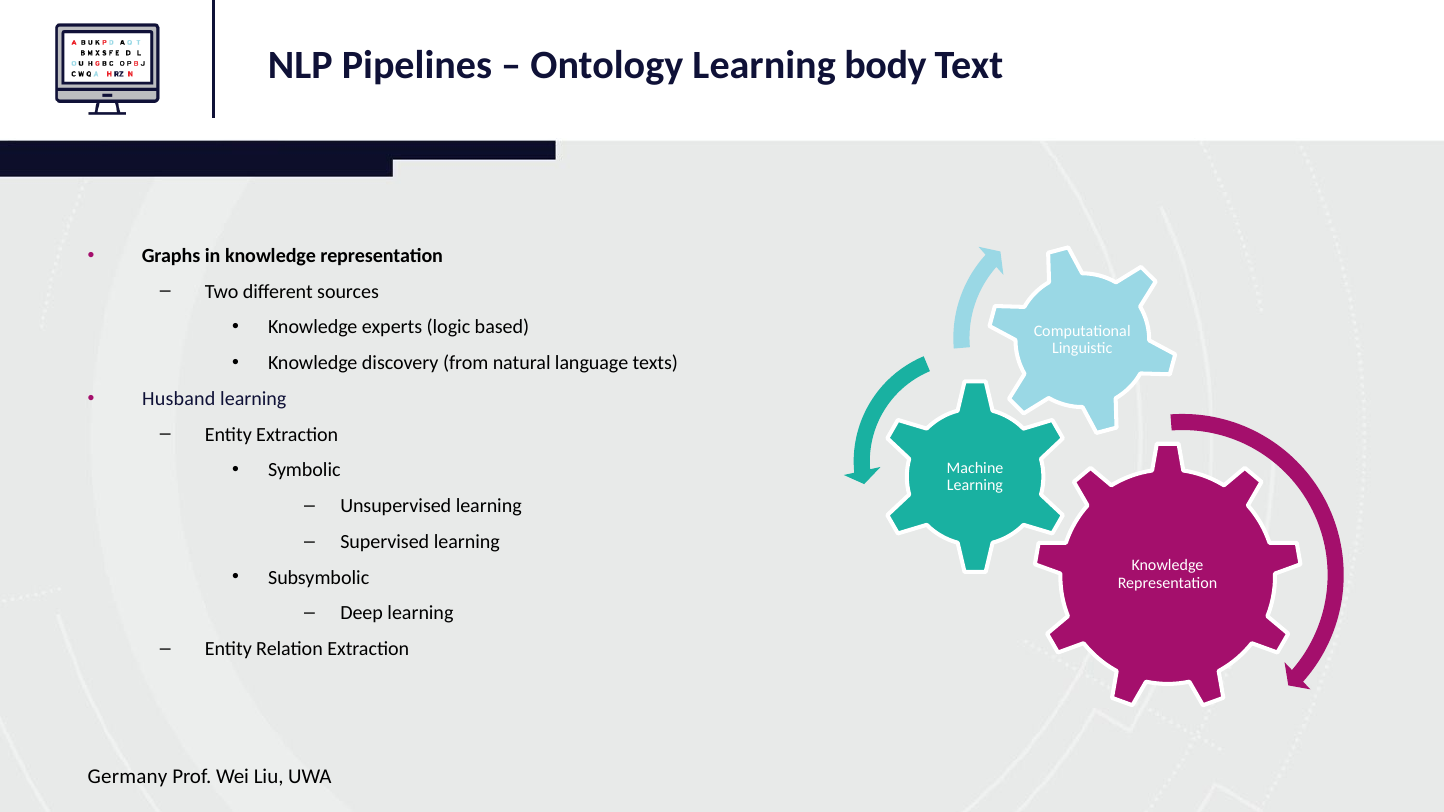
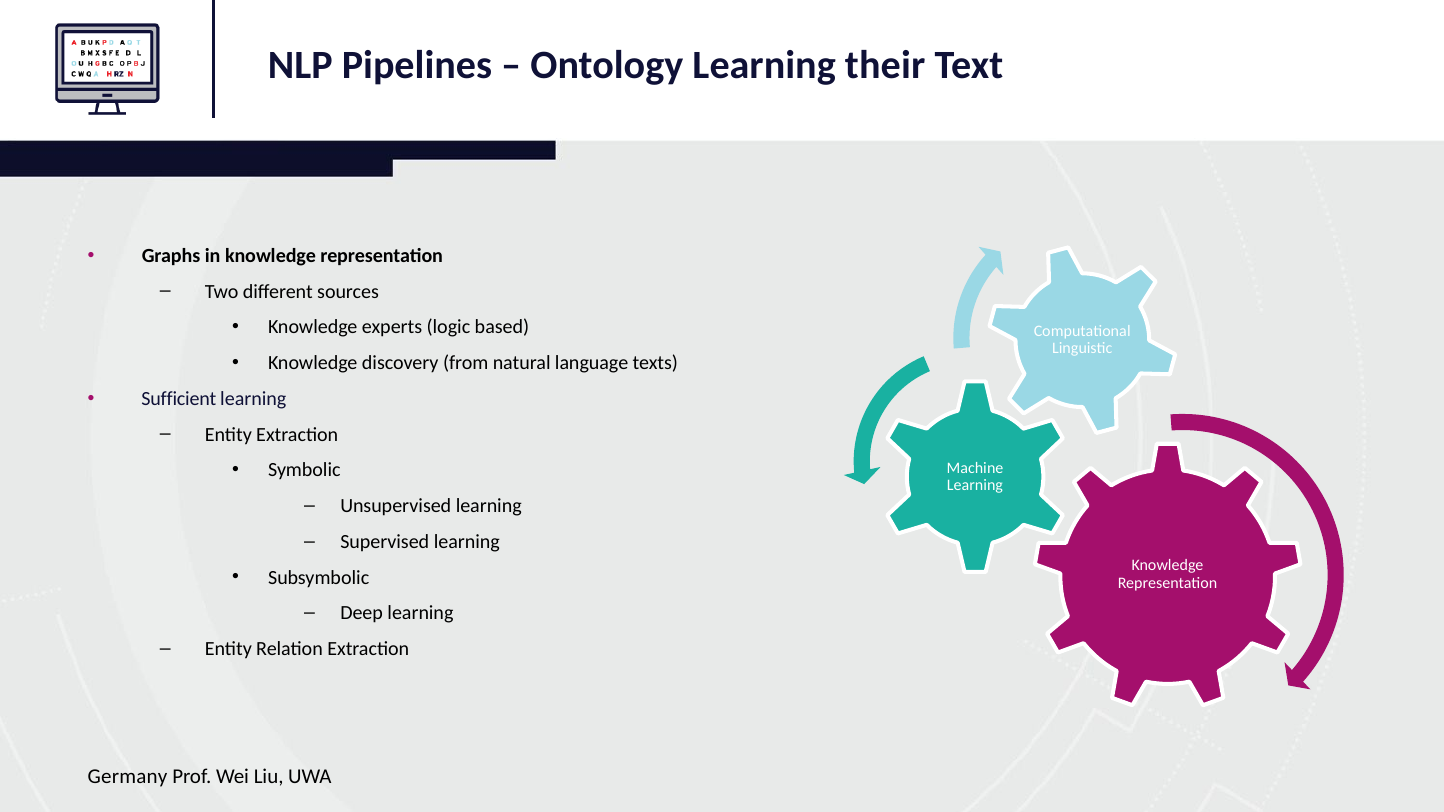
body: body -> their (885, 65)
Husband: Husband -> Sufficient (179, 399)
